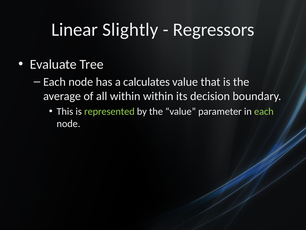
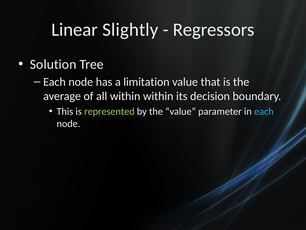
Evaluate: Evaluate -> Solution (53, 64)
calculates: calculates -> limitation (146, 82)
each colour: light green -> light blue (264, 111)
